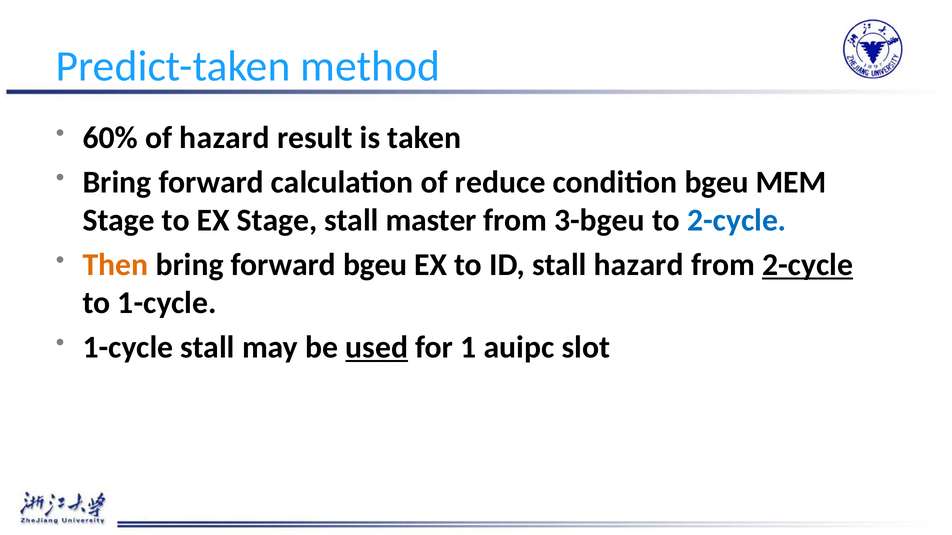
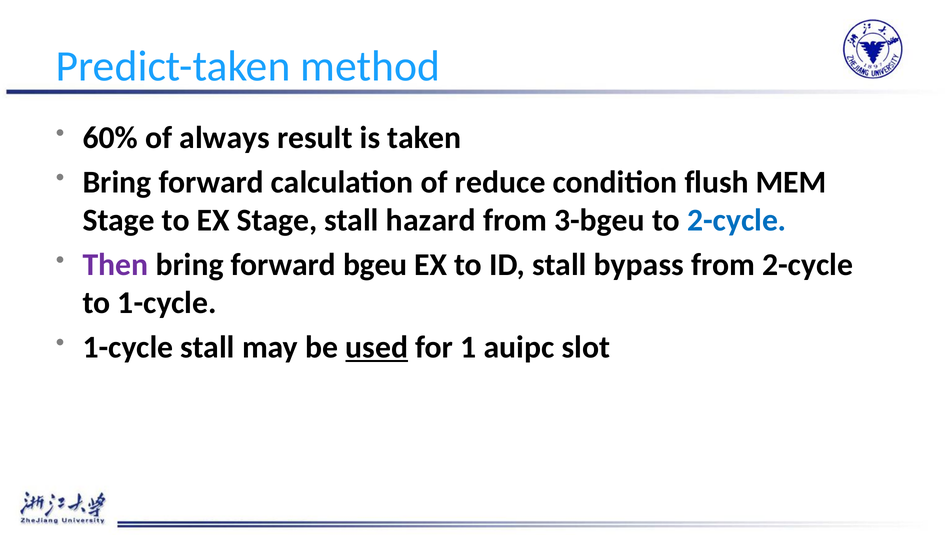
of hazard: hazard -> always (225, 138)
condition bgeu: bgeu -> flush (717, 182)
master: master -> hazard (431, 221)
Then colour: orange -> purple (115, 265)
stall hazard: hazard -> bypass (639, 265)
2-cycle underline: present -> none (808, 265)
